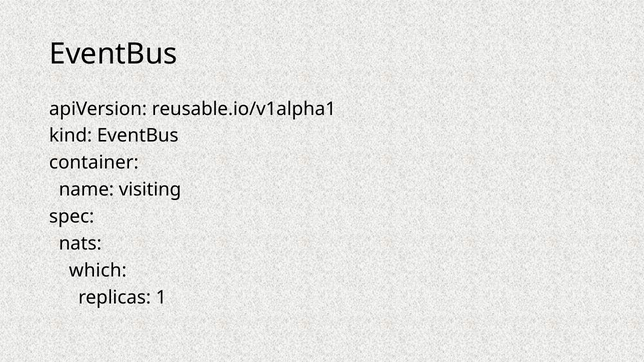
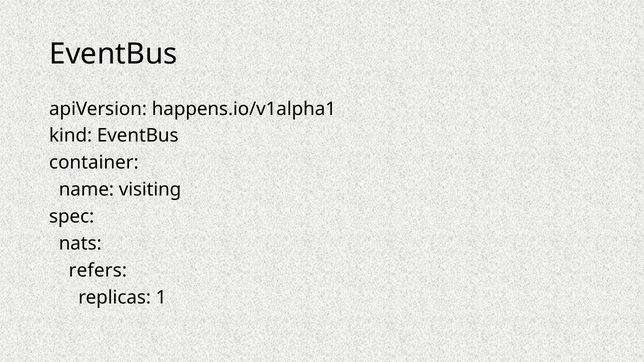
reusable.io/v1alpha1: reusable.io/v1alpha1 -> happens.io/v1alpha1 (244, 109)
which: which -> refers (98, 271)
